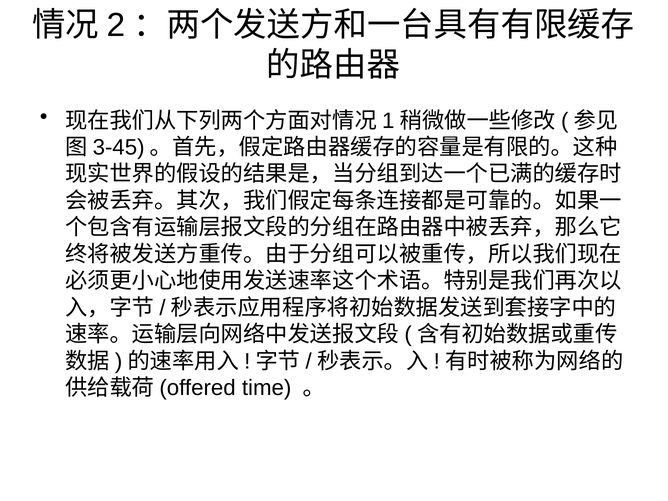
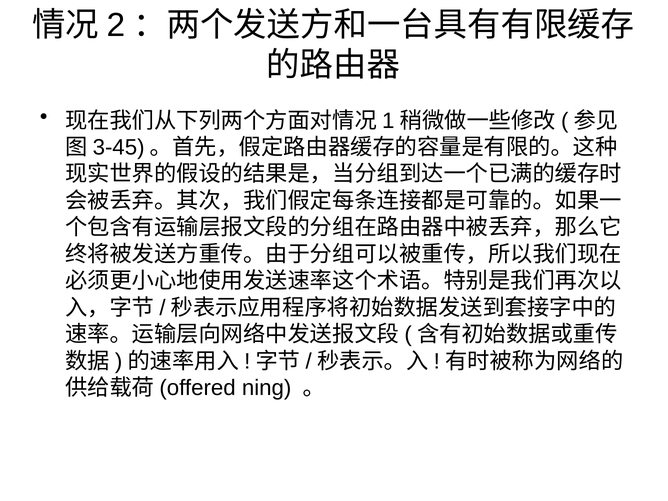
time: time -> ning (267, 388)
